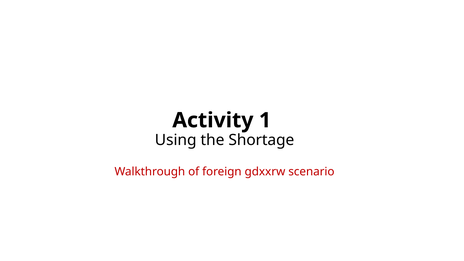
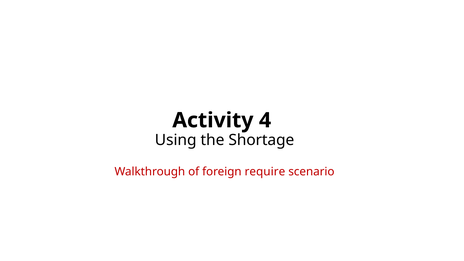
1: 1 -> 4 (265, 120)
gdxxrw: gdxxrw -> require (265, 172)
